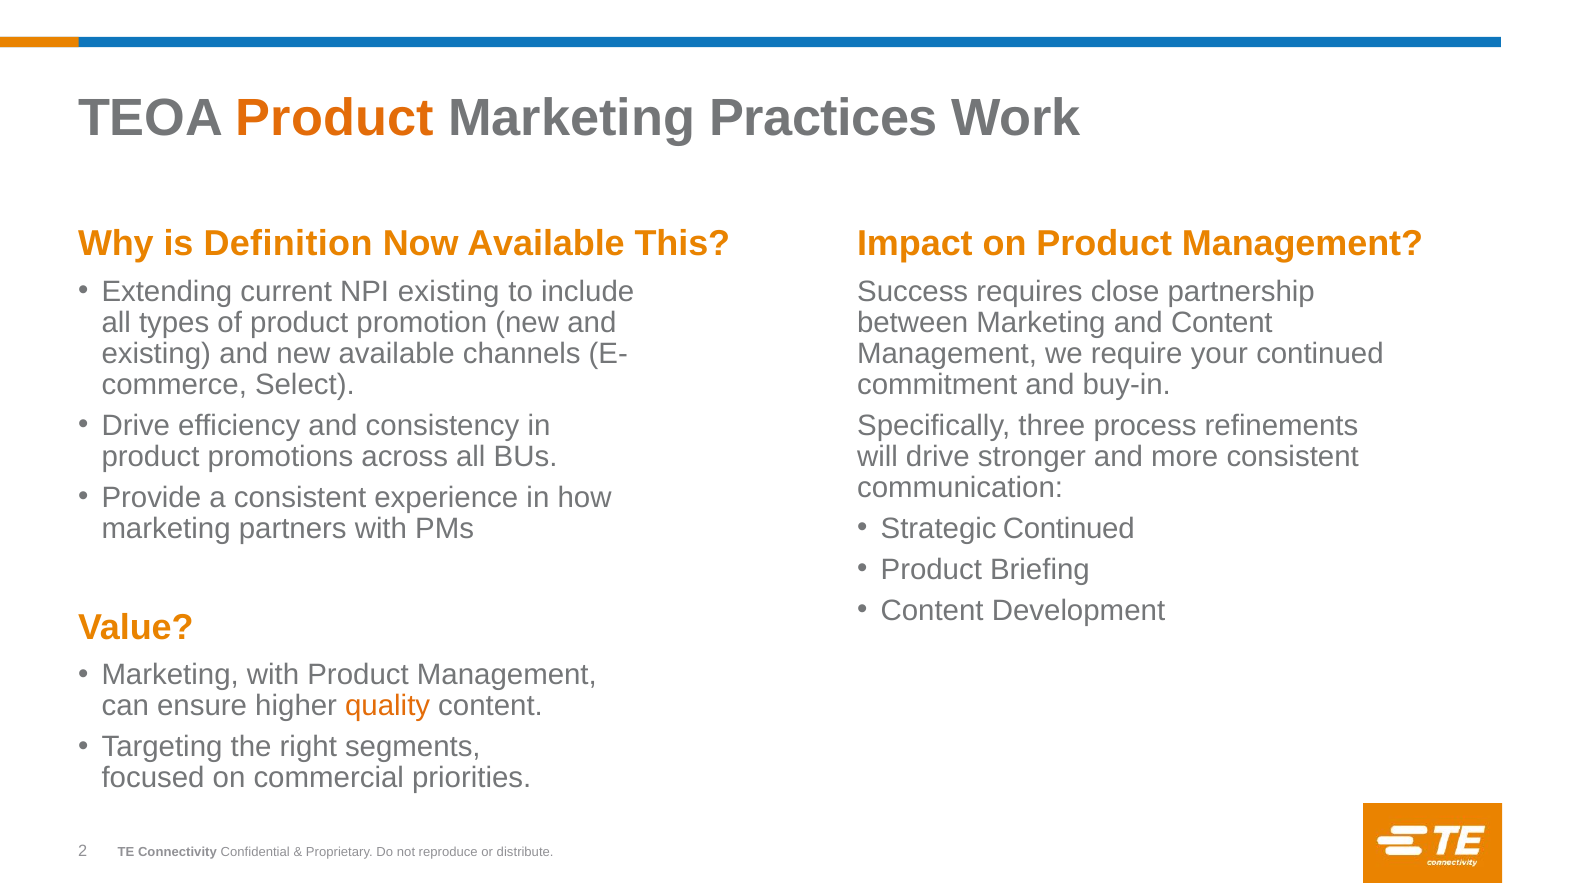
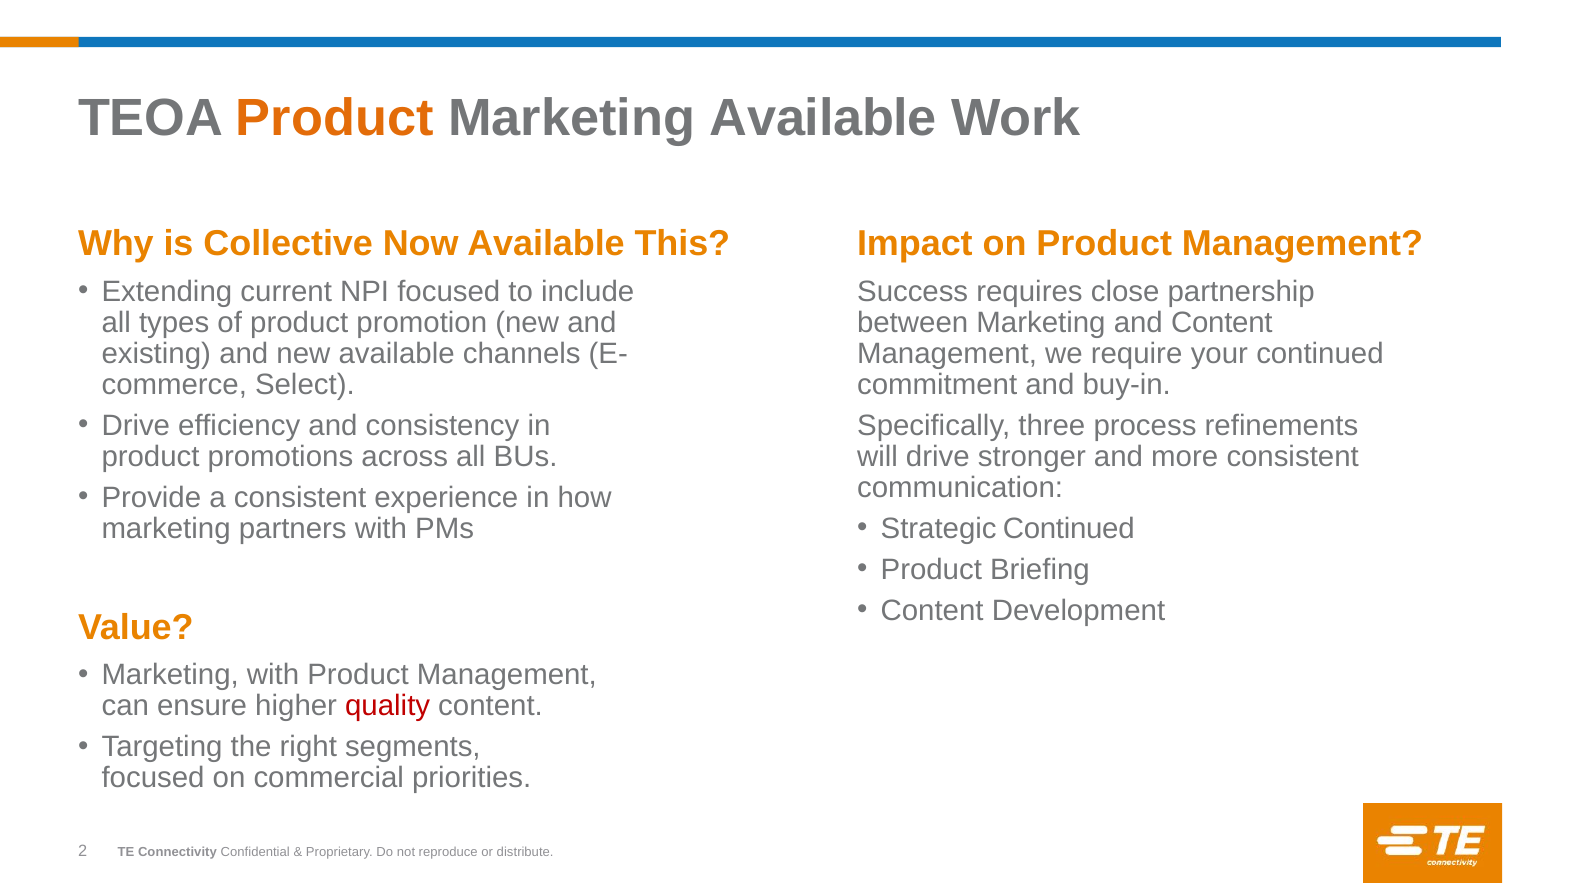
Marketing Practices: Practices -> Available (823, 118)
Definition: Definition -> Collective (288, 244)
NPI existing: existing -> focused (449, 292)
quality colour: orange -> red (388, 706)
